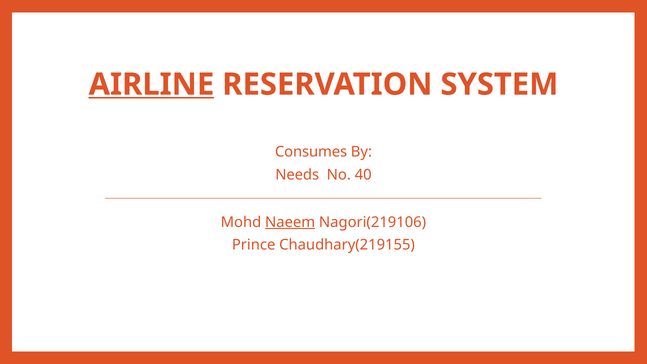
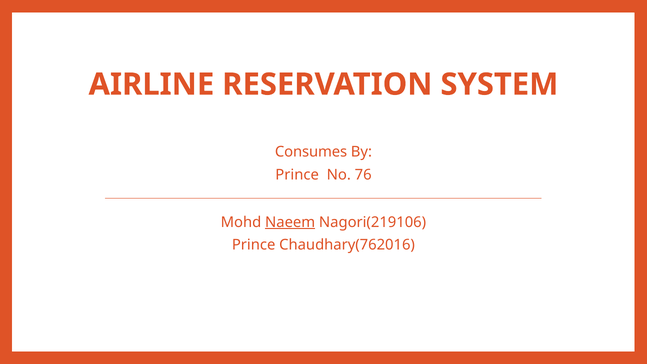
AIRLINE underline: present -> none (151, 84)
Needs: Needs -> Prince (297, 175)
40: 40 -> 76 (363, 175)
Chaudhary(219155: Chaudhary(219155 -> Chaudhary(762016 (347, 245)
